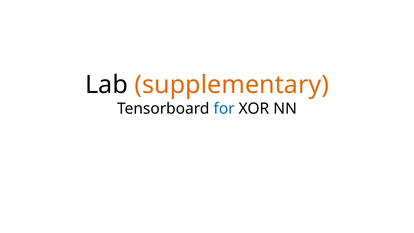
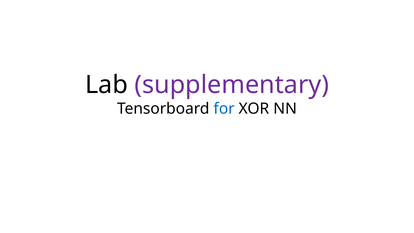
supplementary colour: orange -> purple (232, 85)
